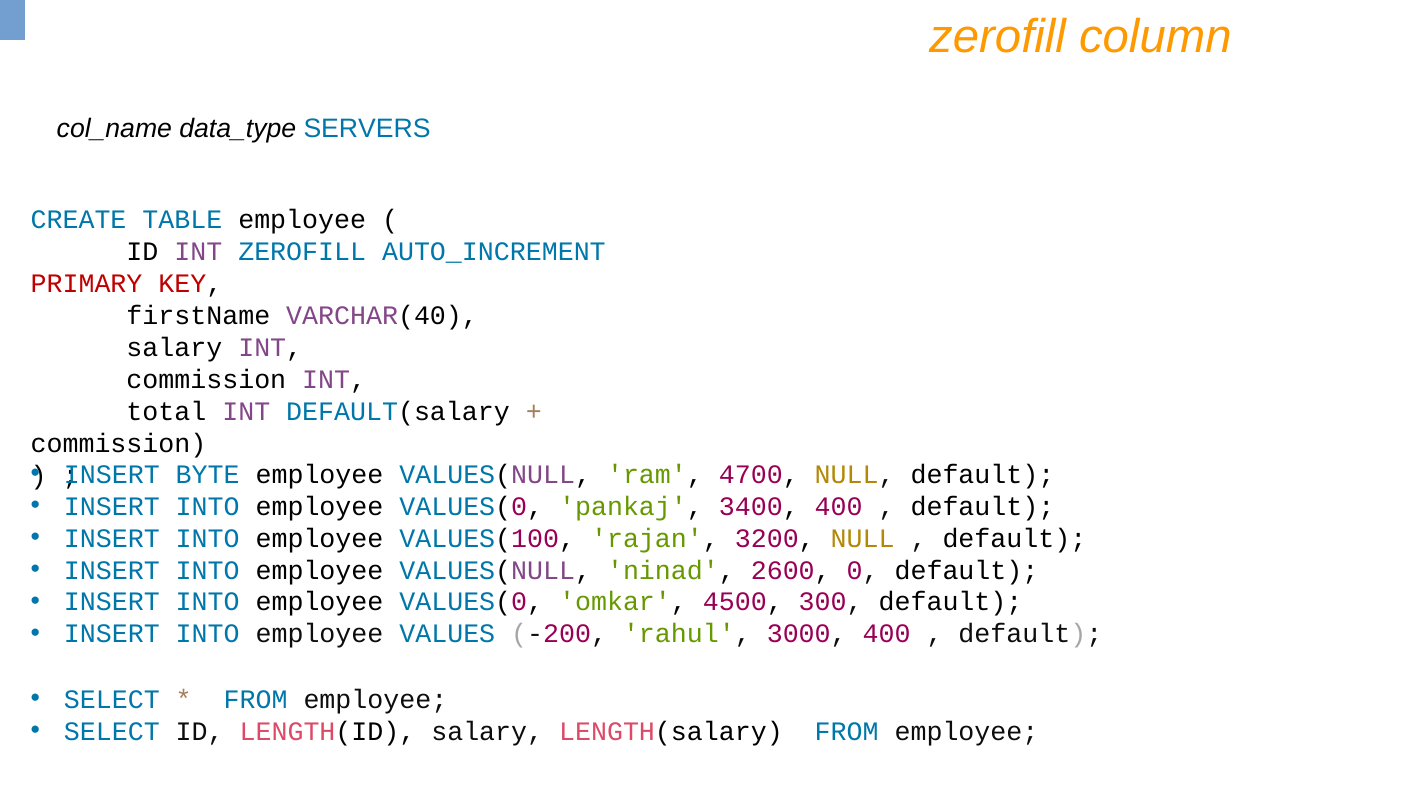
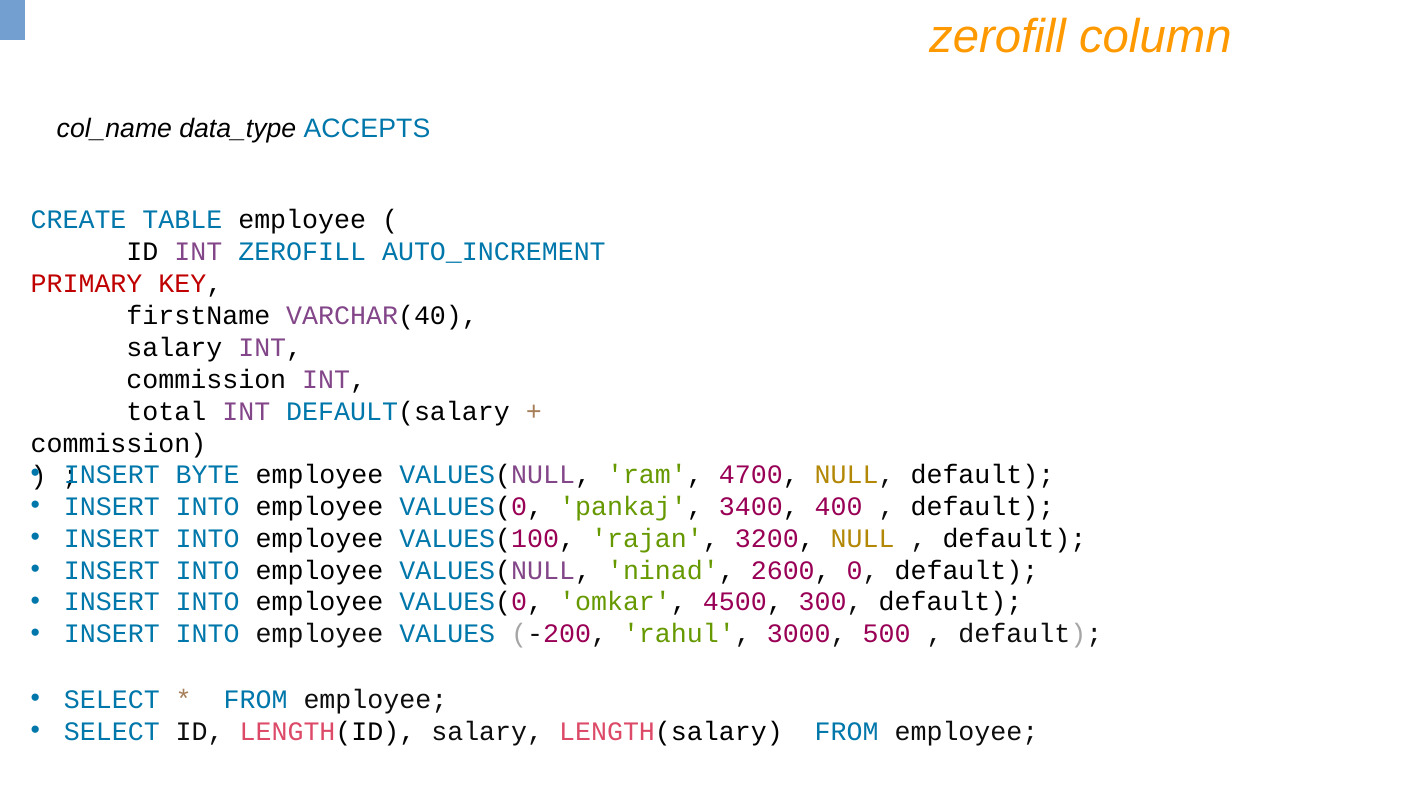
SERVERS: SERVERS -> ACCEPTS (367, 129)
3000 400: 400 -> 500 (887, 634)
